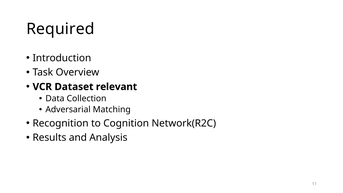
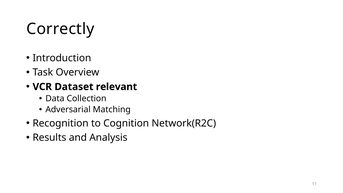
Required: Required -> Correctly (60, 29)
